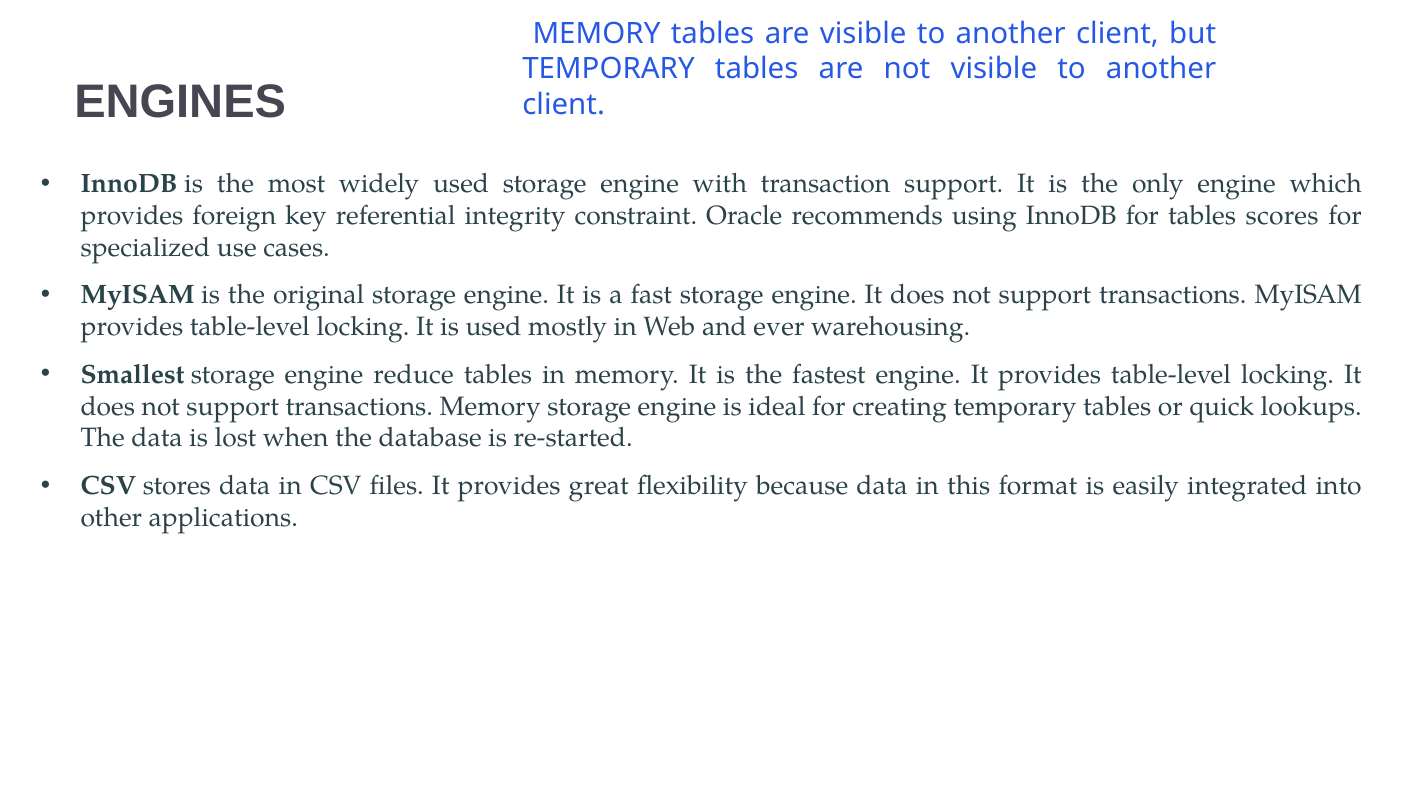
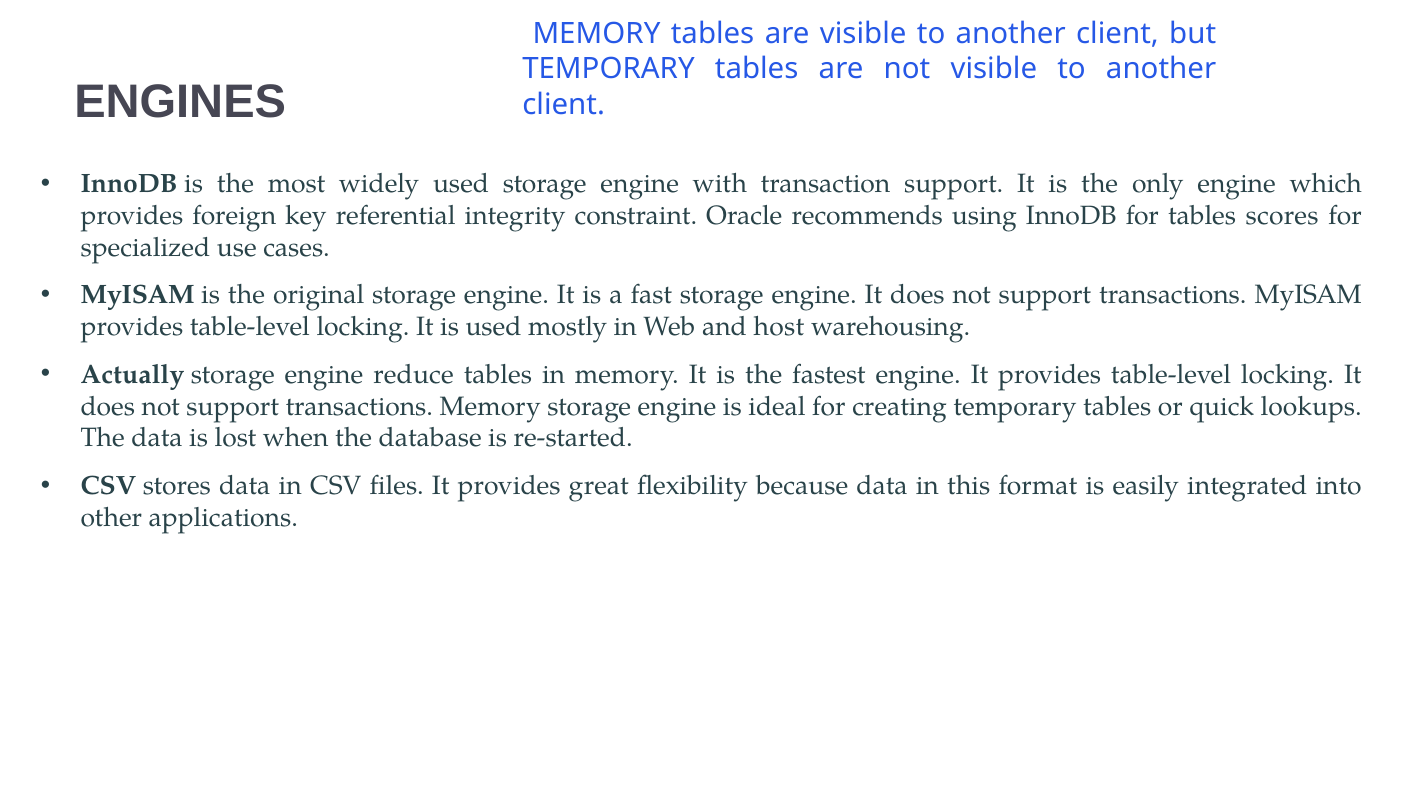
ever: ever -> host (779, 327)
Smallest: Smallest -> Actually (132, 375)
